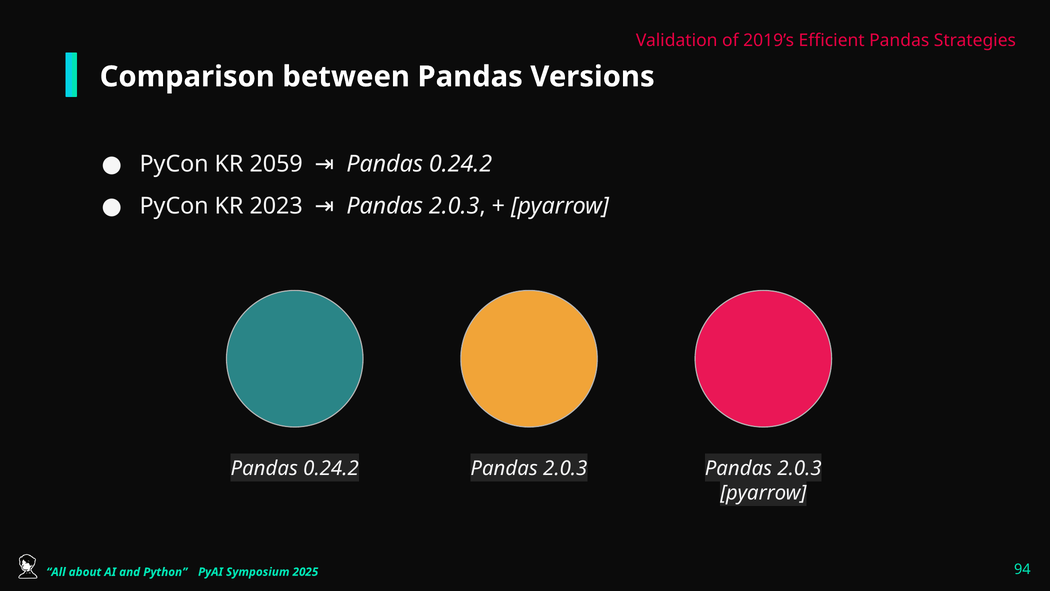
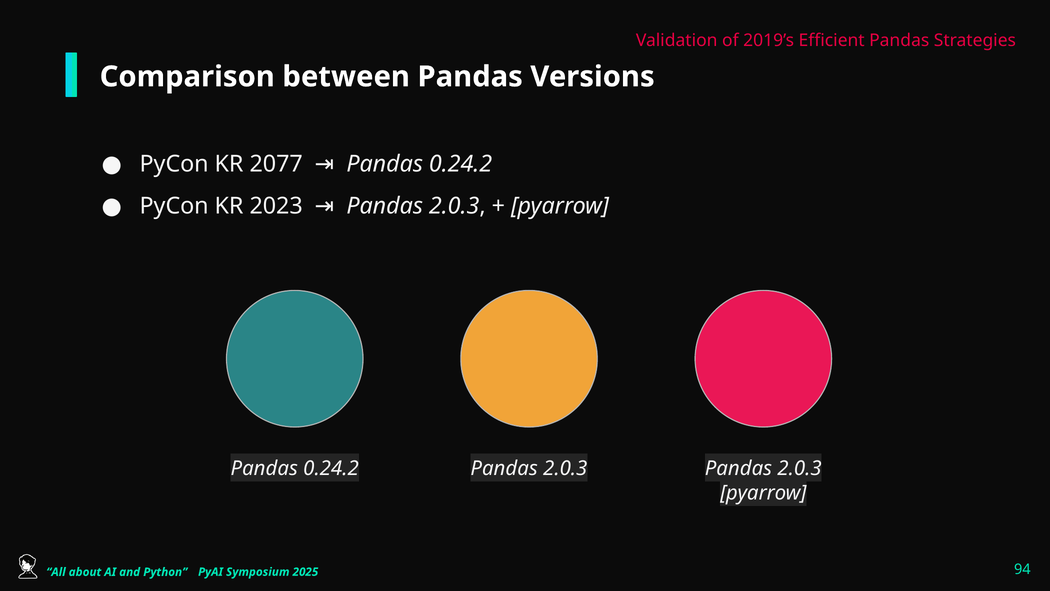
2059: 2059 -> 2077 (276, 164)
